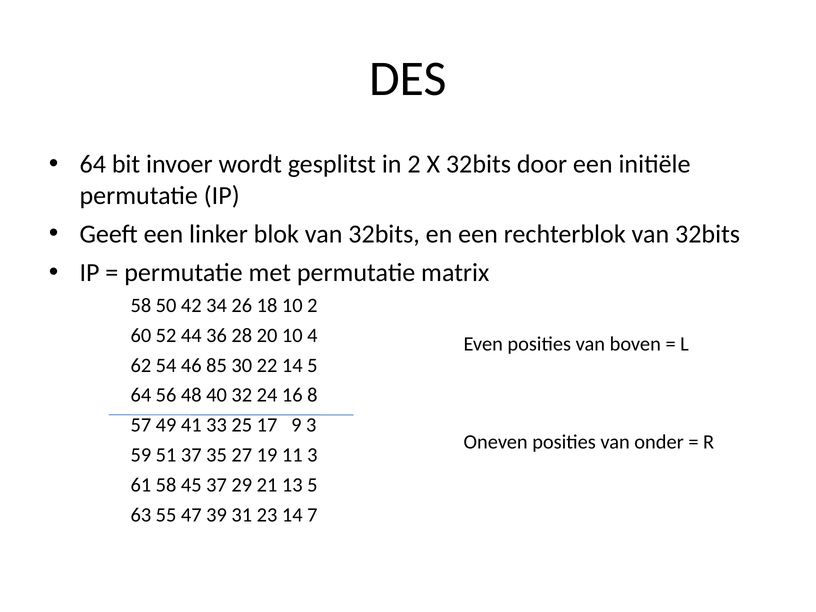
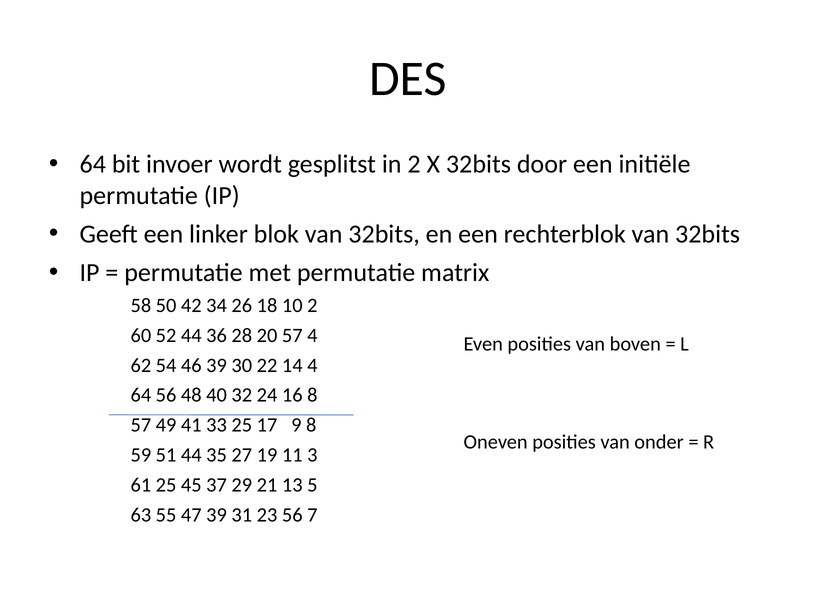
20 10: 10 -> 57 (292, 335)
46 85: 85 -> 39 (217, 365)
14 5: 5 -> 4 (312, 365)
9 3: 3 -> 8 (311, 425)
51 37: 37 -> 44 (191, 455)
61 58: 58 -> 25 (166, 485)
23 14: 14 -> 56 (292, 515)
